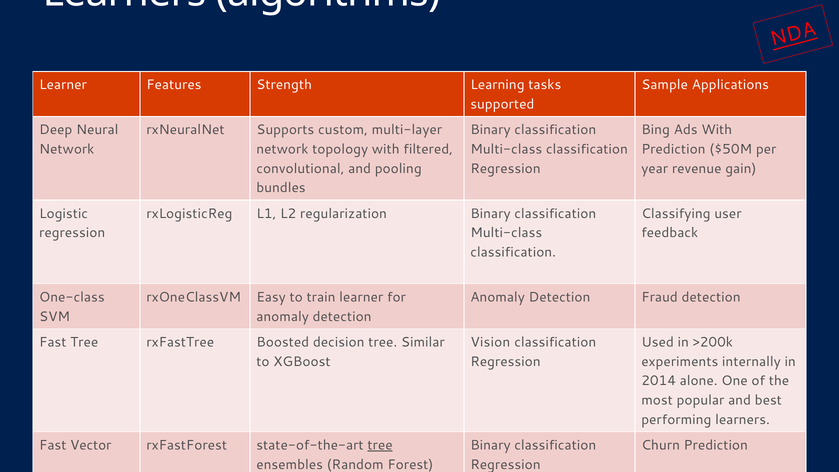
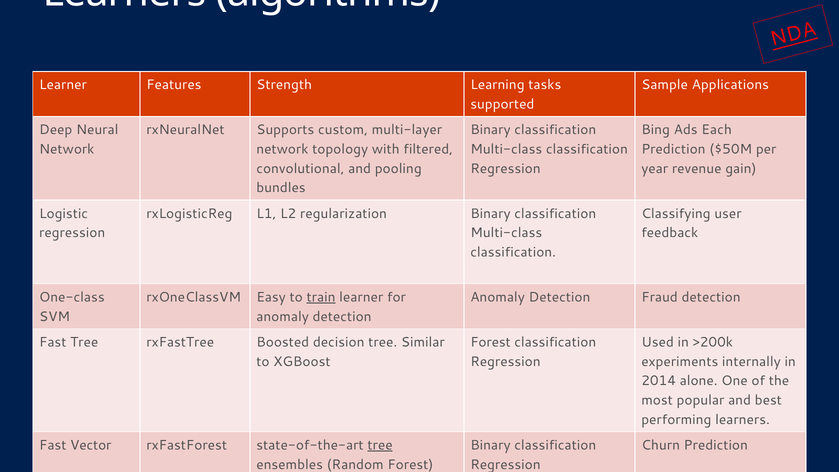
Ads With: With -> Each (717, 130)
train underline: none -> present (321, 297)
Vision: Vision -> Forest (490, 342)
